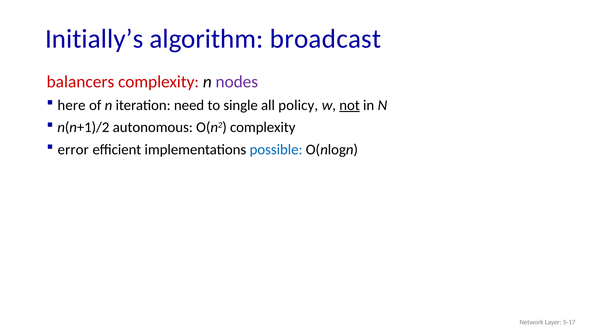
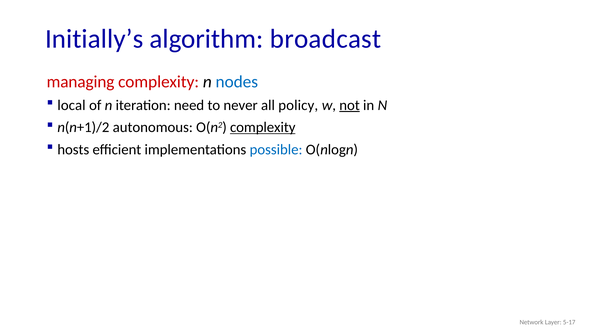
balancers: balancers -> managing (81, 82)
nodes colour: purple -> blue (237, 82)
here: here -> local (71, 105)
single: single -> never (241, 105)
complexity underline: none -> present (263, 127)
error: error -> hosts (73, 149)
